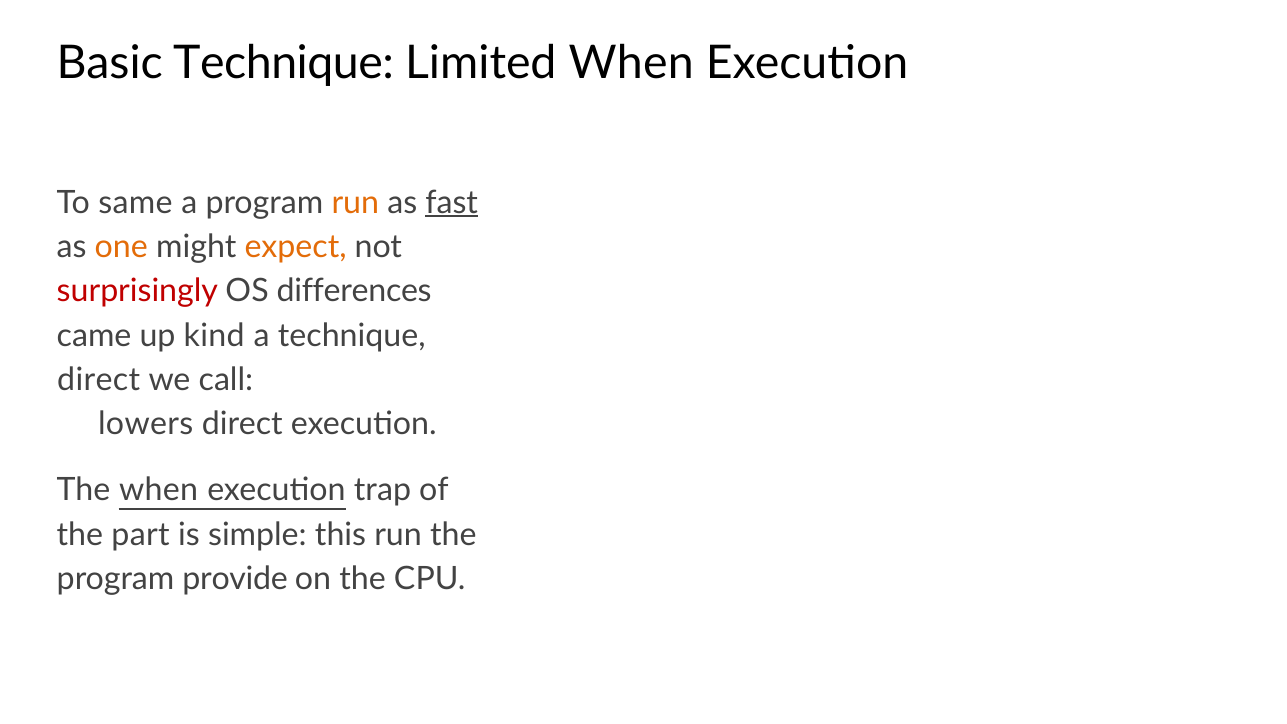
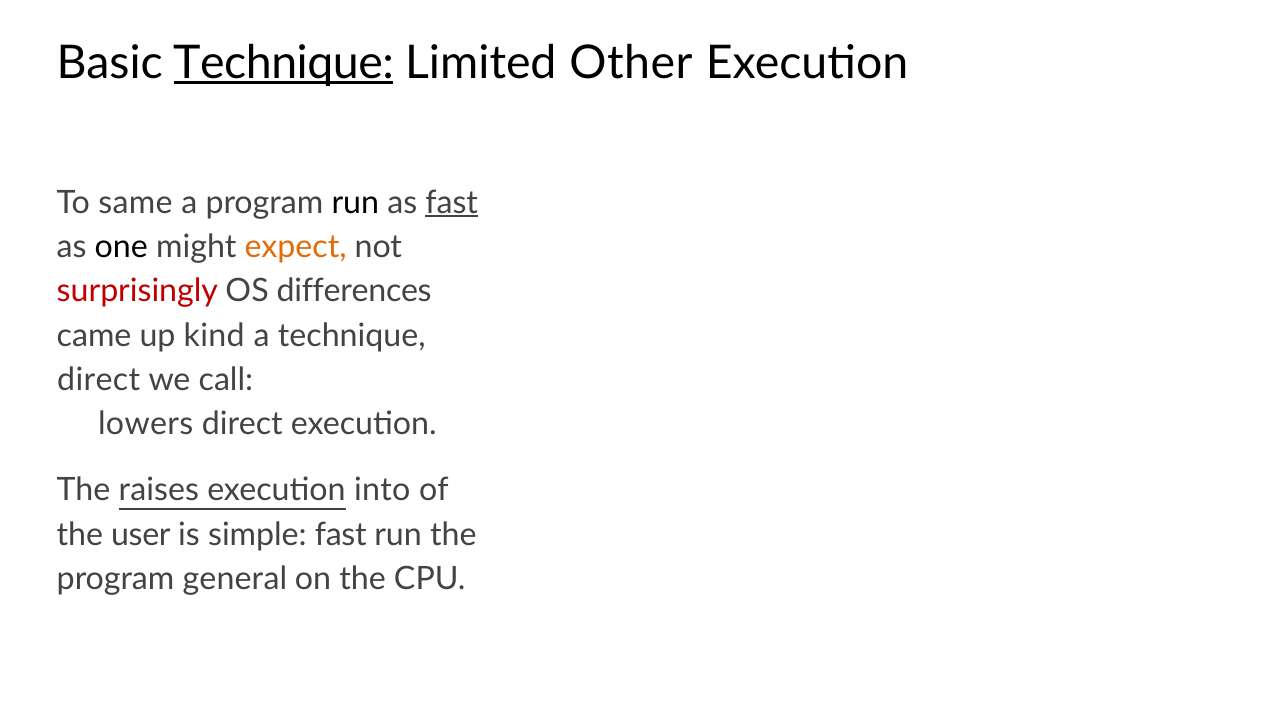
Technique underline: none -> present (284, 63)
Limited When: When -> Other (631, 63)
run colour: orange -> black (355, 202)
one colour: orange -> black (121, 247)
The when: when -> raises (159, 490)
trap: trap -> into (382, 490)
part: part -> user (141, 535)
simple this: this -> fast (341, 535)
provide: provide -> general (235, 579)
